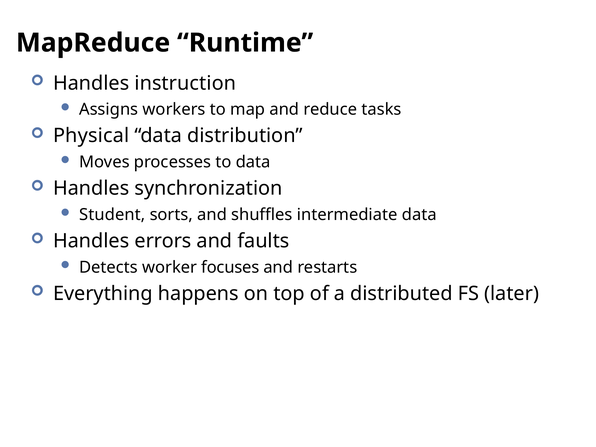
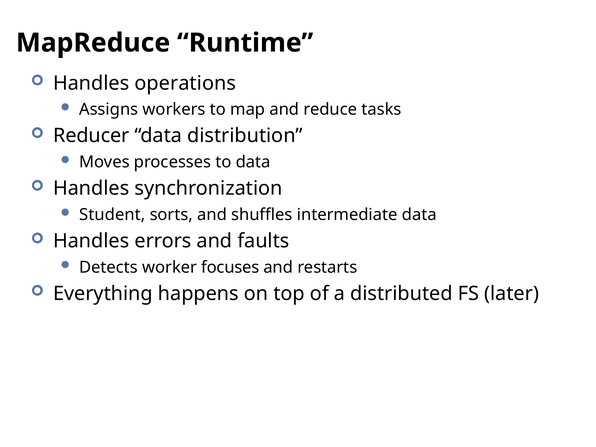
instruction: instruction -> operations (185, 83)
Physical: Physical -> Reducer (91, 136)
